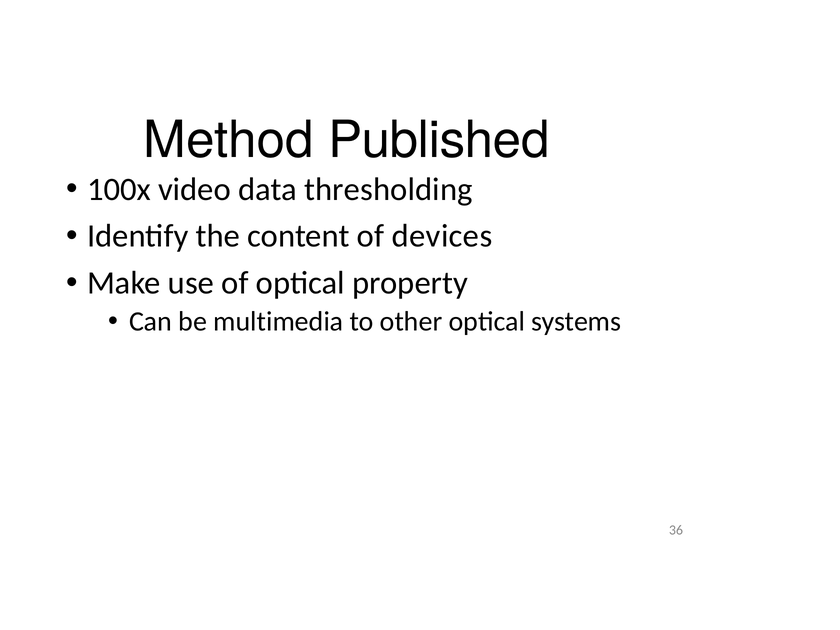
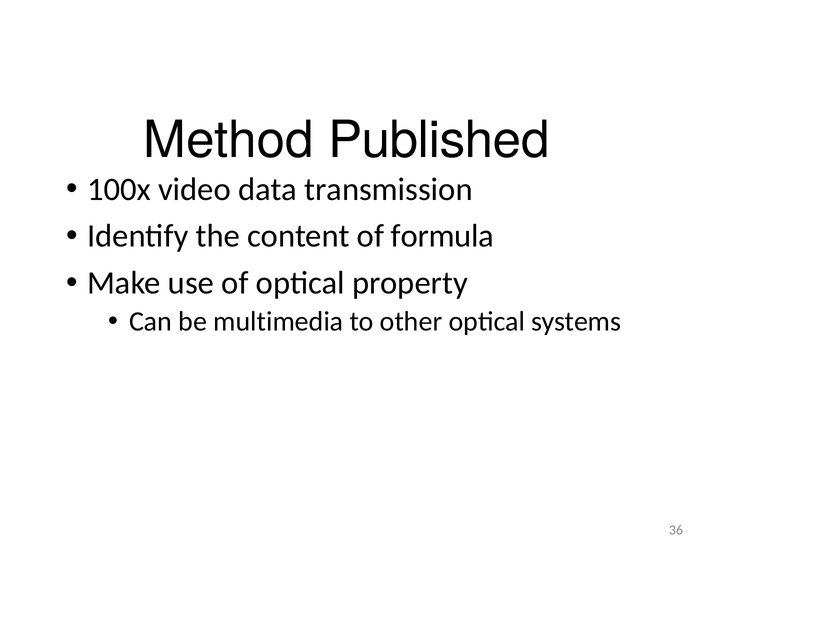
thresholding: thresholding -> transmission (388, 189)
devices: devices -> formula (442, 236)
